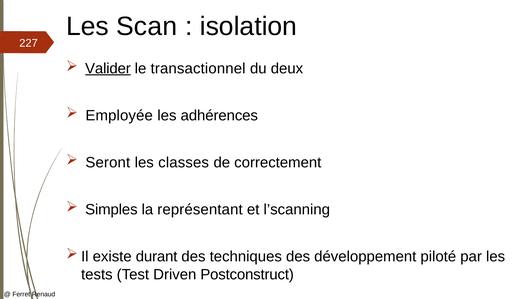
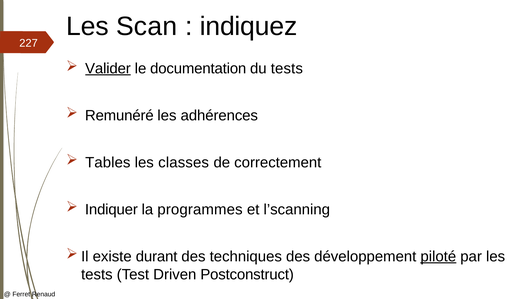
isolation: isolation -> indiquez (249, 26)
transactionnel: transactionnel -> documentation (198, 68)
du deux: deux -> tests (287, 68)
Employée: Employée -> Remunéré (119, 115)
Seront: Seront -> Tables (108, 162)
Simples: Simples -> Indiquer (111, 209)
représentant: représentant -> programmes (200, 209)
piloté underline: none -> present (438, 256)
